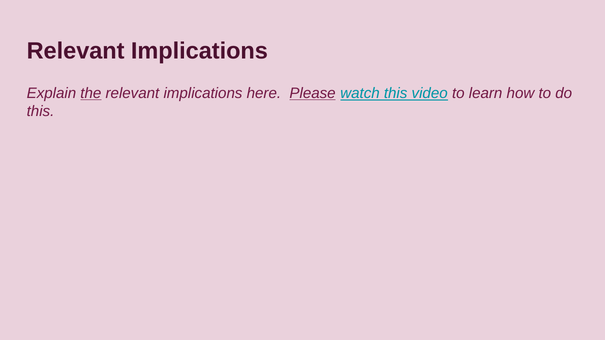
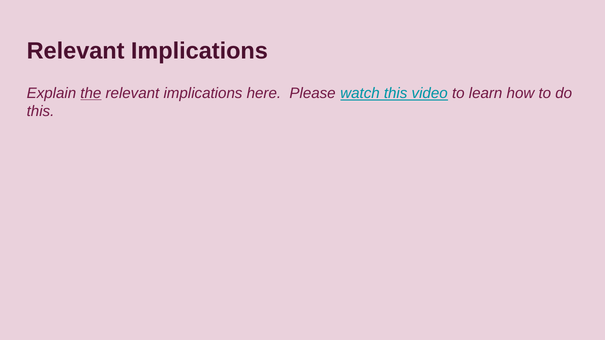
Please underline: present -> none (313, 93)
